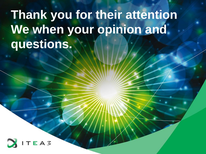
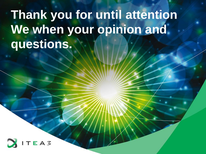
their: their -> until (109, 15)
